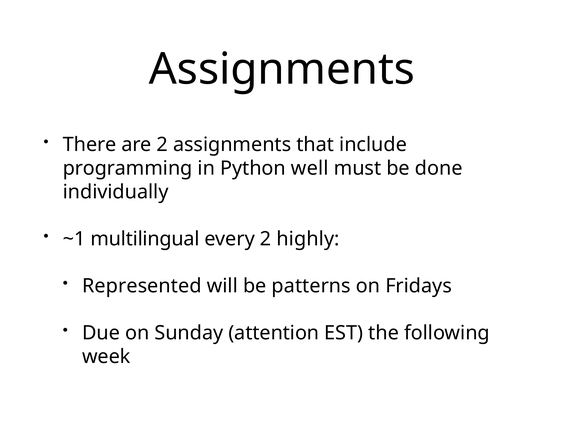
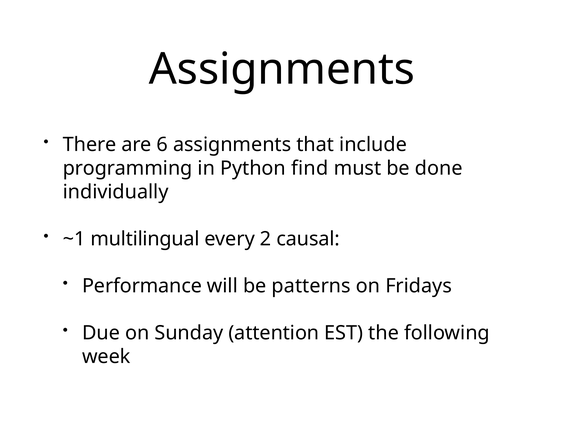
are 2: 2 -> 6 (162, 145)
well: well -> find (310, 168)
highly: highly -> causal (308, 239)
Represented: Represented -> Performance (142, 286)
